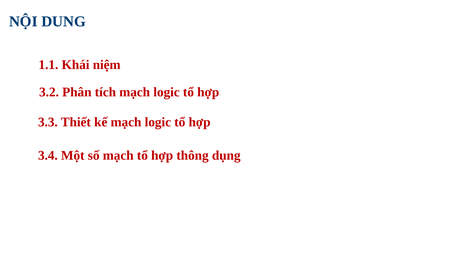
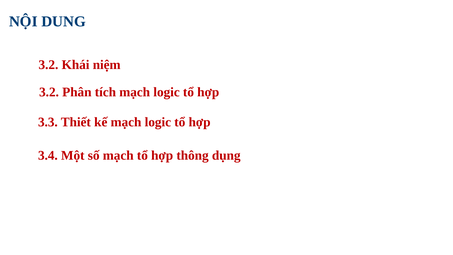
1.1: 1.1 -> 3.2 (48, 65)
